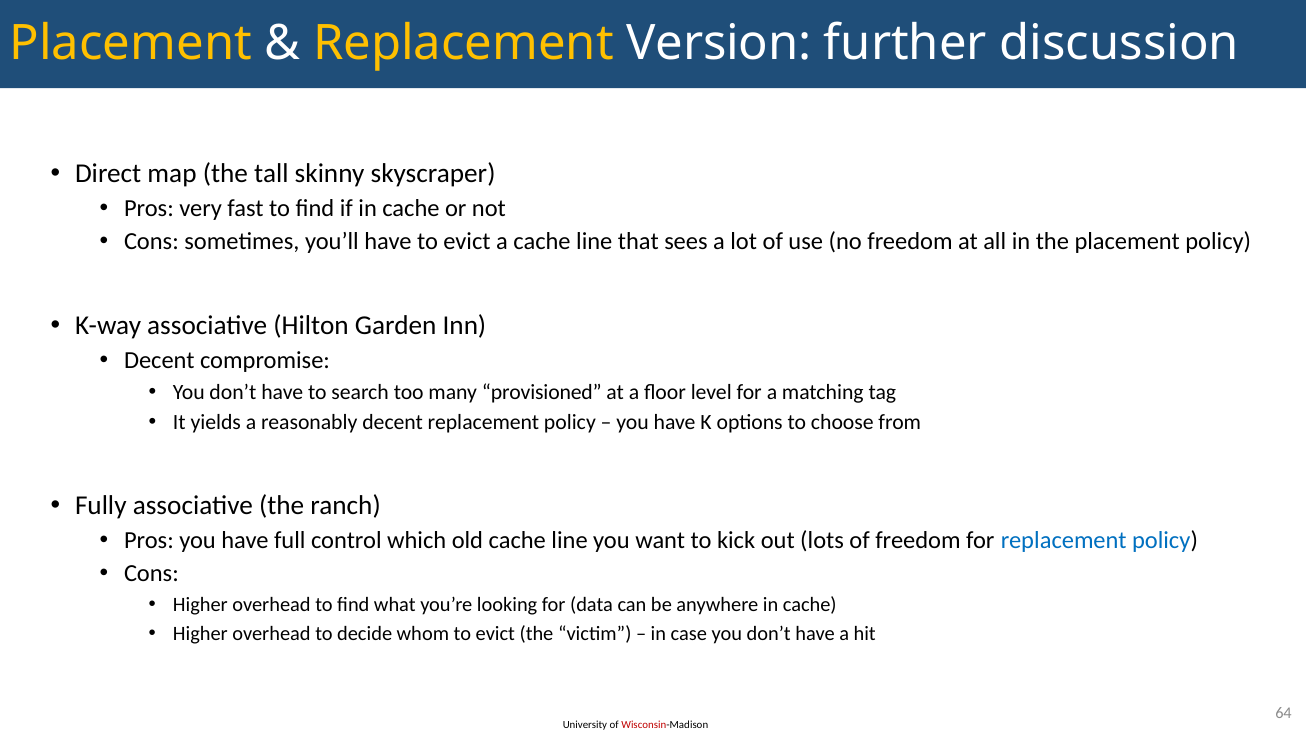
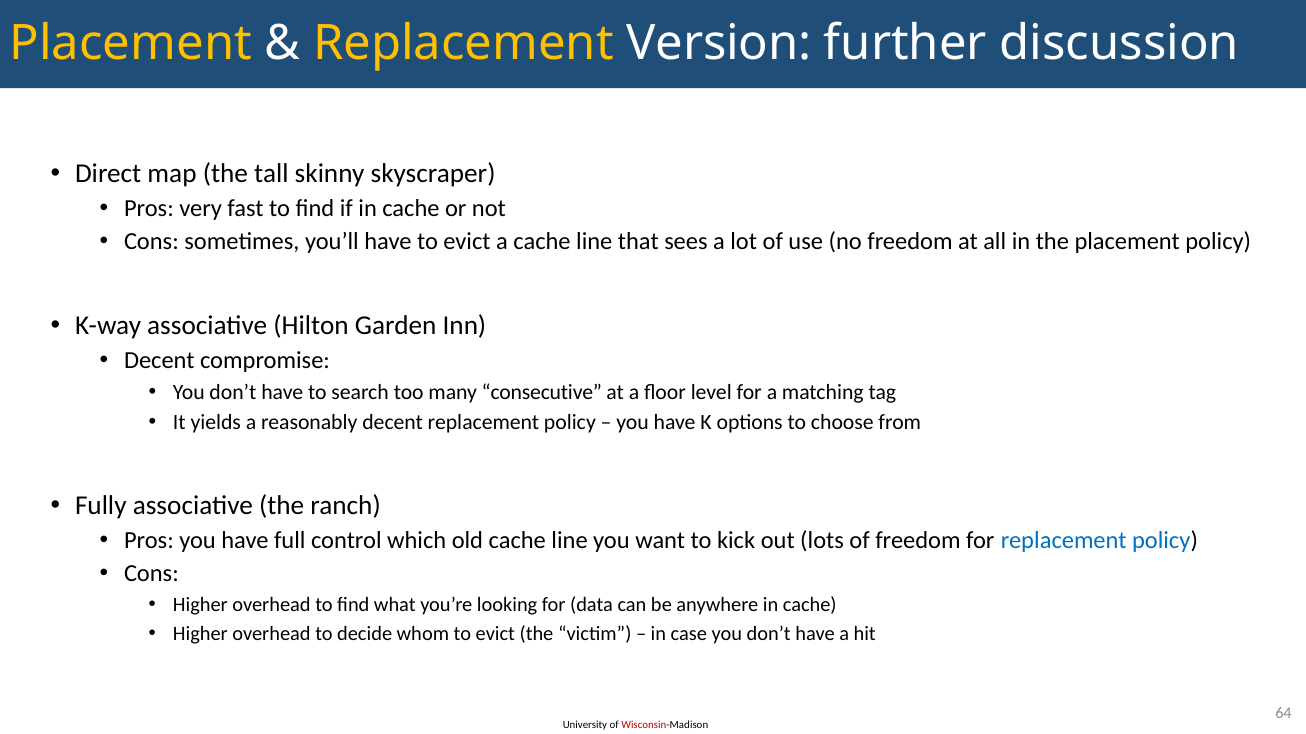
provisioned: provisioned -> consecutive (542, 393)
